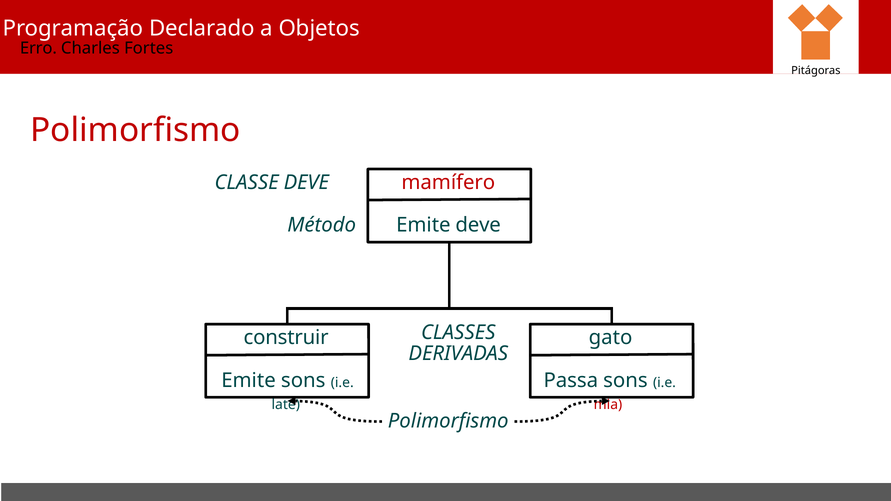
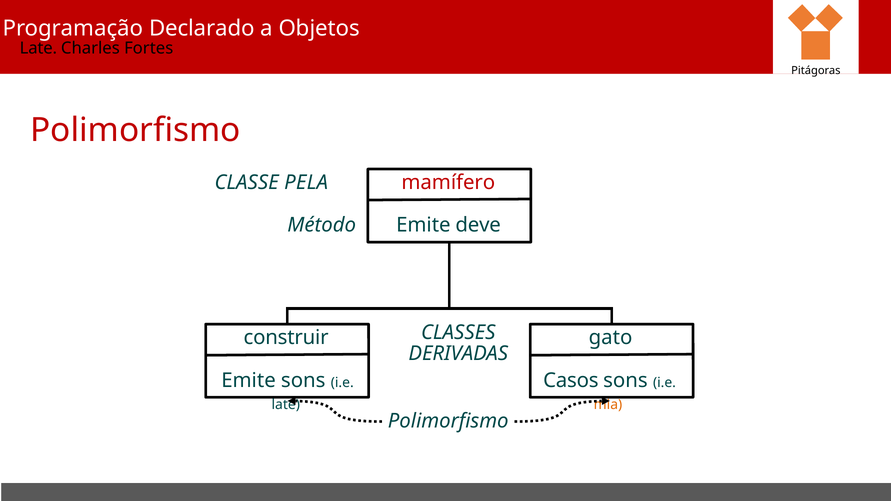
Erro: Erro -> Late (38, 48)
CLASSE DEVE: DEVE -> PELA (306, 182)
Passa: Passa -> Casos (571, 380)
mia colour: red -> orange (608, 405)
